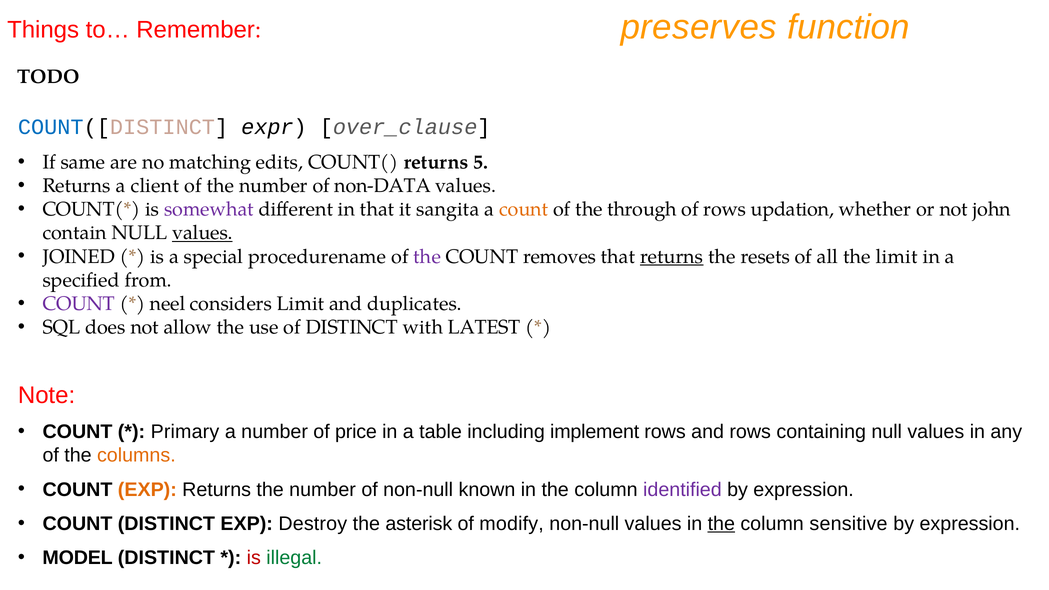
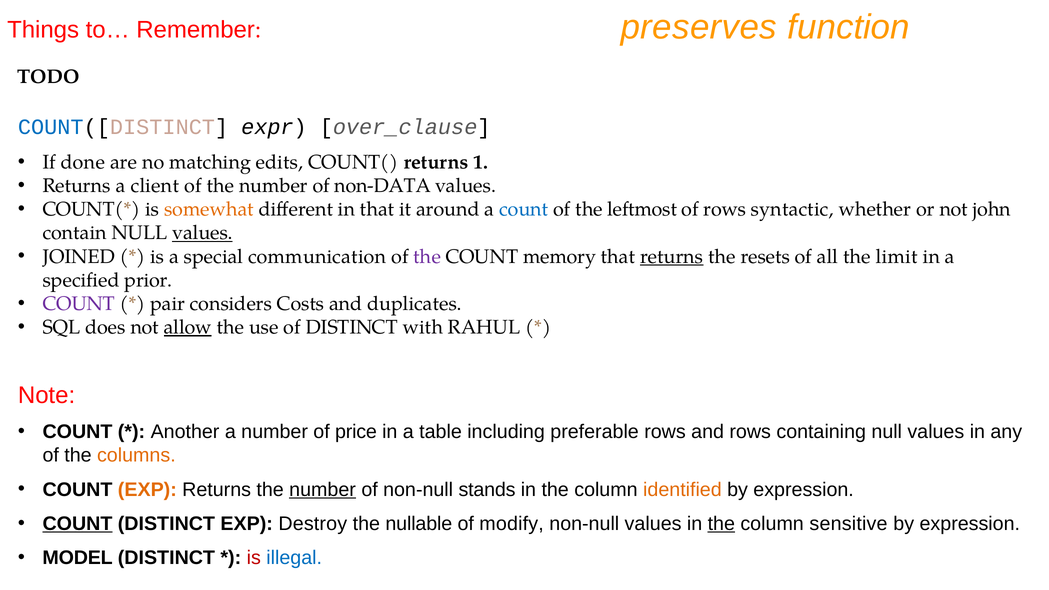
same: same -> done (83, 162)
5: 5 -> 1 (481, 162)
somewhat colour: purple -> orange (209, 209)
sangita: sangita -> around (448, 209)
count colour: orange -> blue (524, 209)
through: through -> leftmost (642, 209)
updation: updation -> syntactic (792, 209)
procedurename: procedurename -> communication (317, 257)
removes: removes -> memory (560, 257)
from: from -> prior (148, 280)
neel: neel -> pair (167, 304)
considers Limit: Limit -> Costs (301, 304)
allow underline: none -> present (188, 327)
LATEST: LATEST -> RAHUL (484, 327)
Primary: Primary -> Another (185, 432)
implement: implement -> preferable (595, 432)
number underline: none -> present (323, 490)
known: known -> stands (487, 490)
identified colour: purple -> orange (682, 490)
COUNT underline: none -> present (77, 524)
asterisk: asterisk -> nullable (419, 524)
illegal colour: green -> blue (294, 558)
